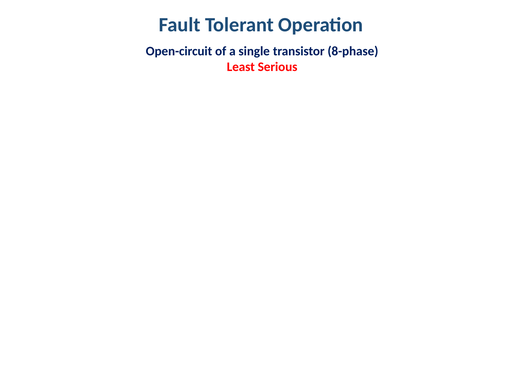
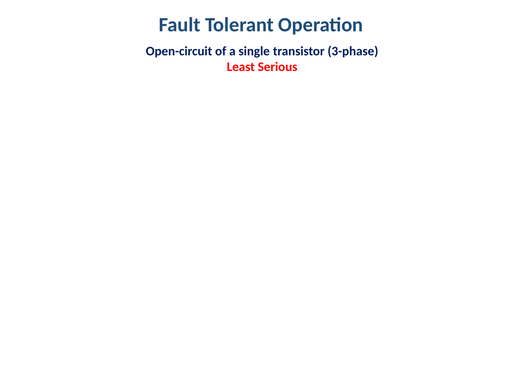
8-phase: 8-phase -> 3-phase (353, 51)
